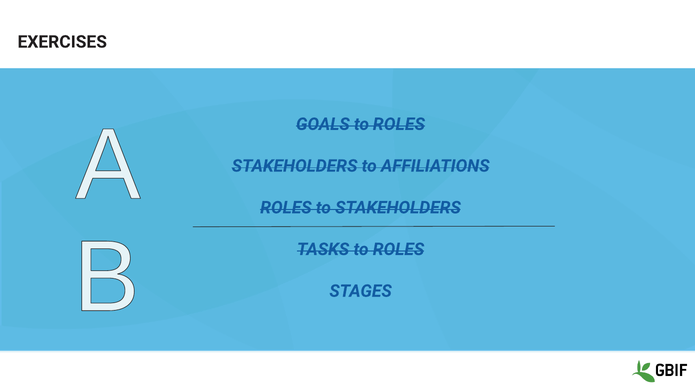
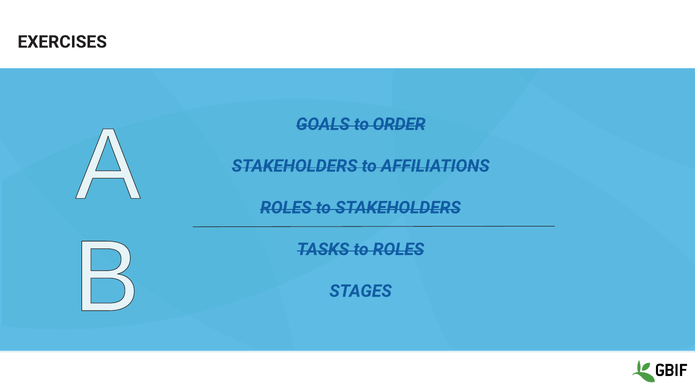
GOALS to ROLES: ROLES -> ORDER (399, 124)
